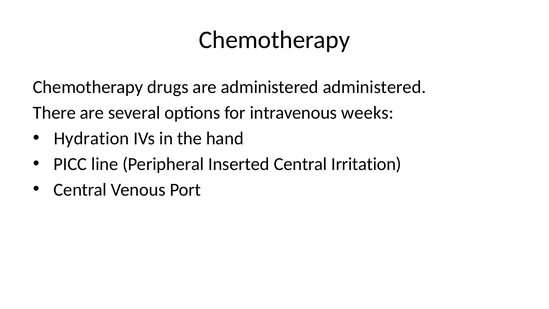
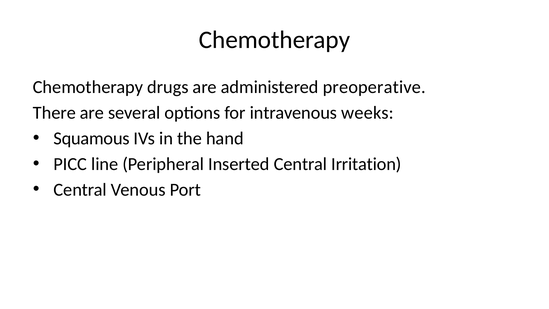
administered administered: administered -> preoperative (374, 87)
Hydration: Hydration -> Squamous (92, 138)
